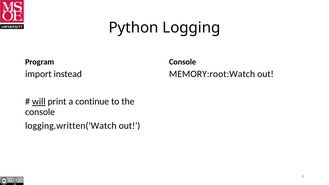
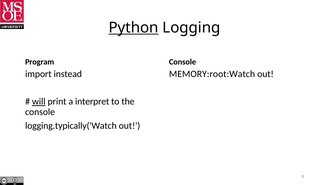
Python underline: none -> present (134, 28)
continue: continue -> interpret (92, 102)
logging.written('Watch: logging.written('Watch -> logging.typically('Watch (71, 126)
